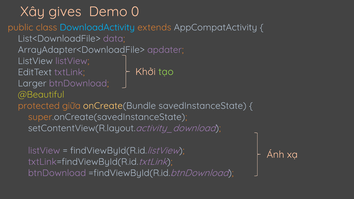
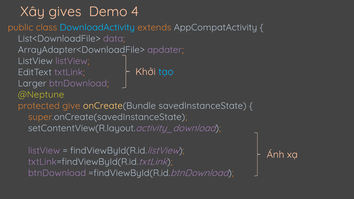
0: 0 -> 4 (135, 12)
tạo colour: light green -> light blue (166, 72)
@Beautiful: @Beautiful -> @Neptune (41, 95)
giữa: giữa -> give (71, 106)
